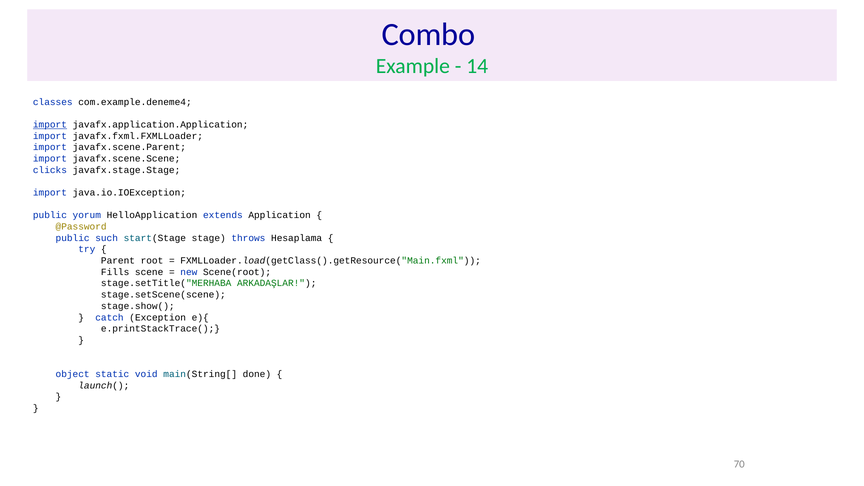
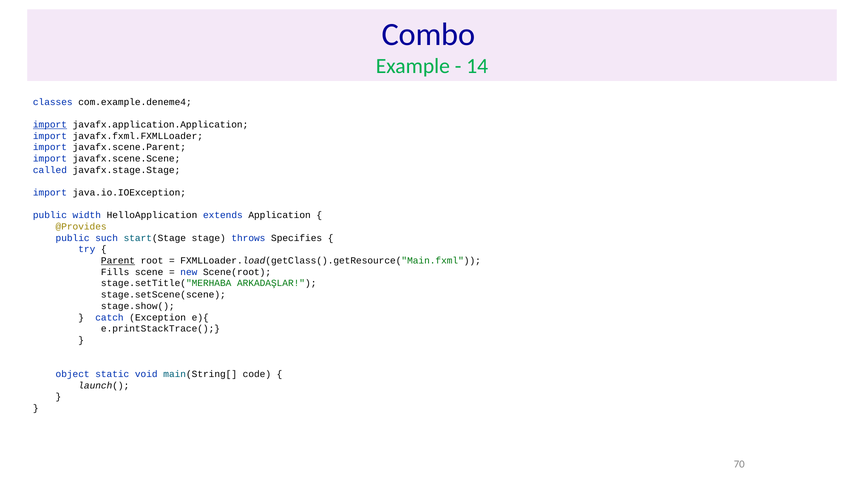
clicks: clicks -> called (50, 170)
yorum: yorum -> width (87, 215)
@Password: @Password -> @Provides (81, 227)
Hesaplama: Hesaplama -> Specifies (297, 238)
Parent underline: none -> present (118, 261)
done: done -> code (257, 374)
